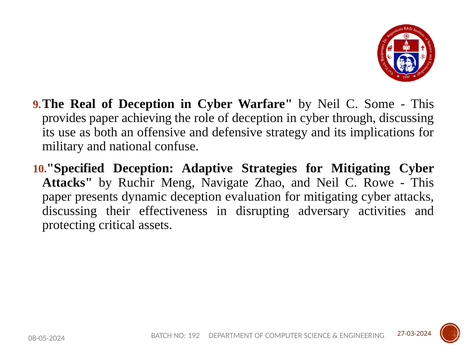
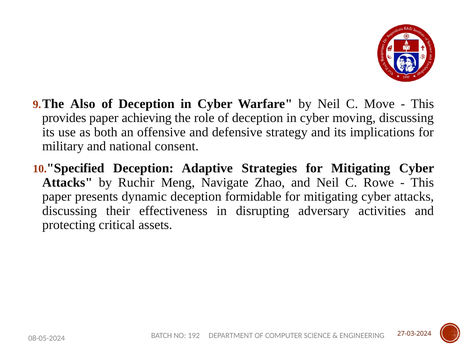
Real: Real -> Also (83, 104)
Some: Some -> Move (379, 104)
through: through -> moving (354, 118)
confuse: confuse -> consent (177, 146)
evaluation: evaluation -> formidable (253, 197)
